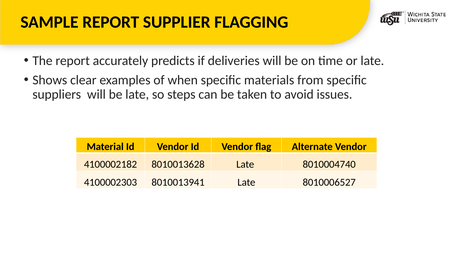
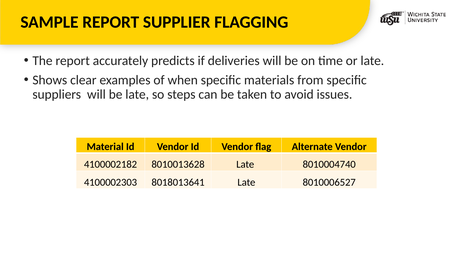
8010013941: 8010013941 -> 8018013641 (178, 182)
